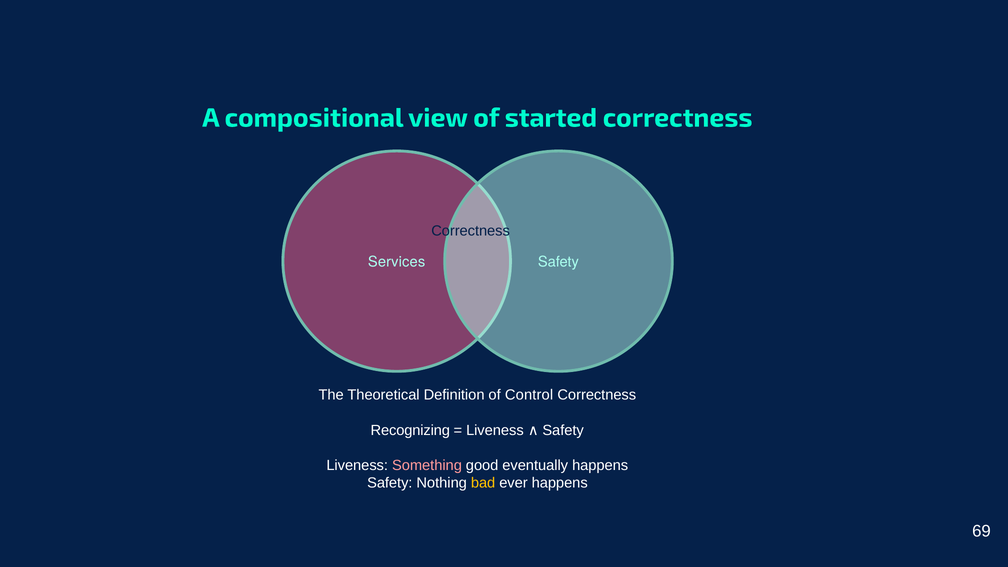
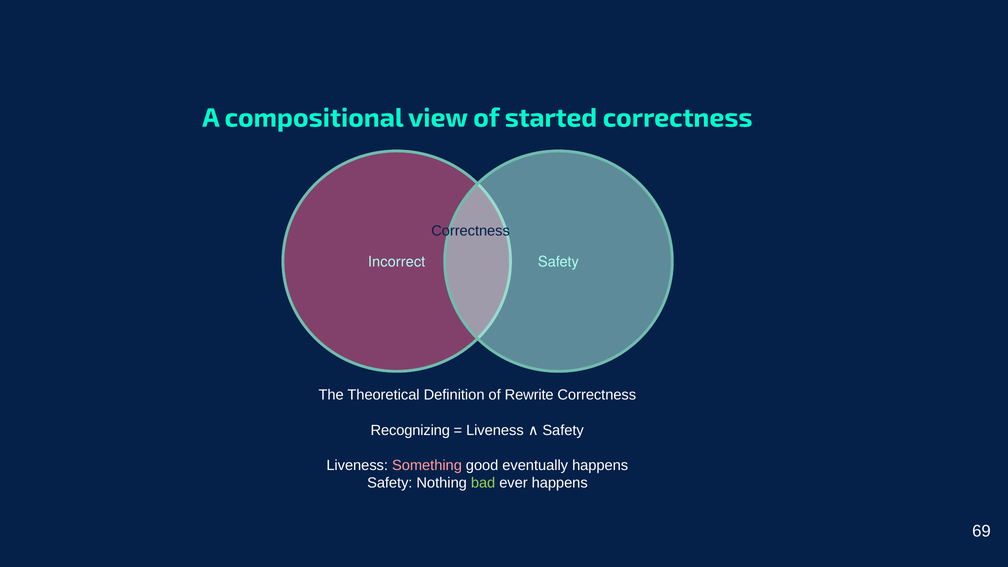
Services: Services -> Incorrect (397, 262)
Control: Control -> Rewrite (529, 395)
bad colour: yellow -> light green (483, 483)
